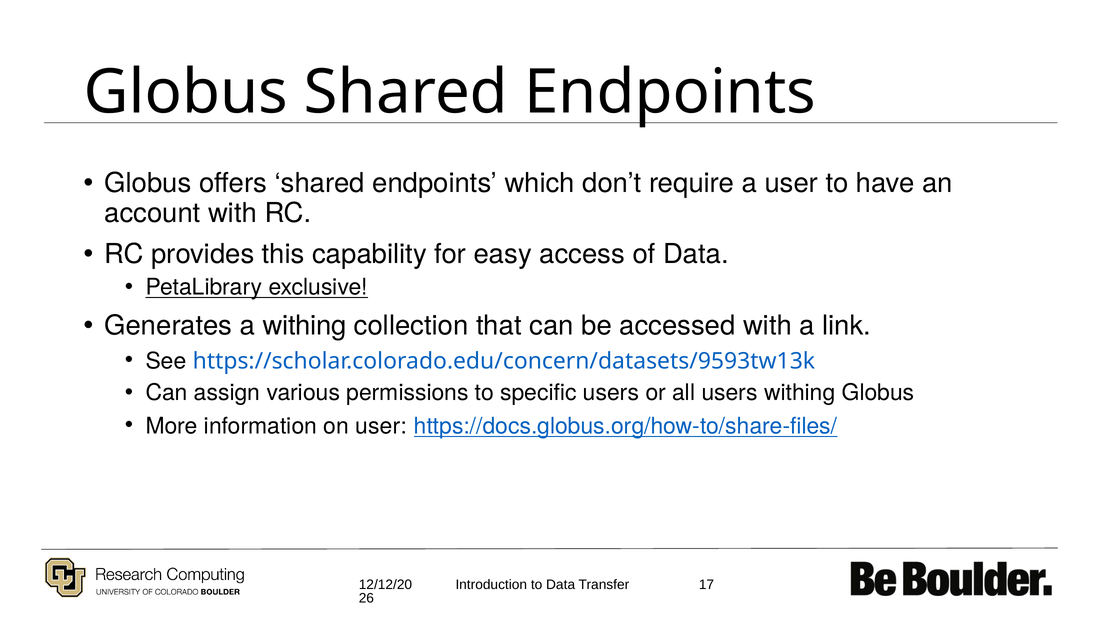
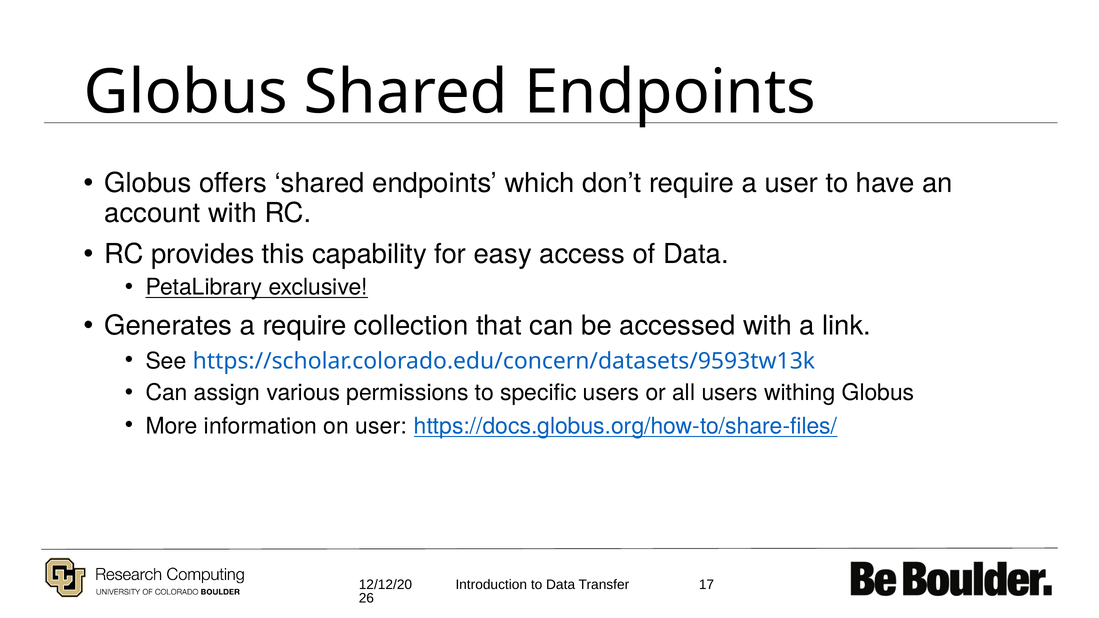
a withing: withing -> require (305, 326)
